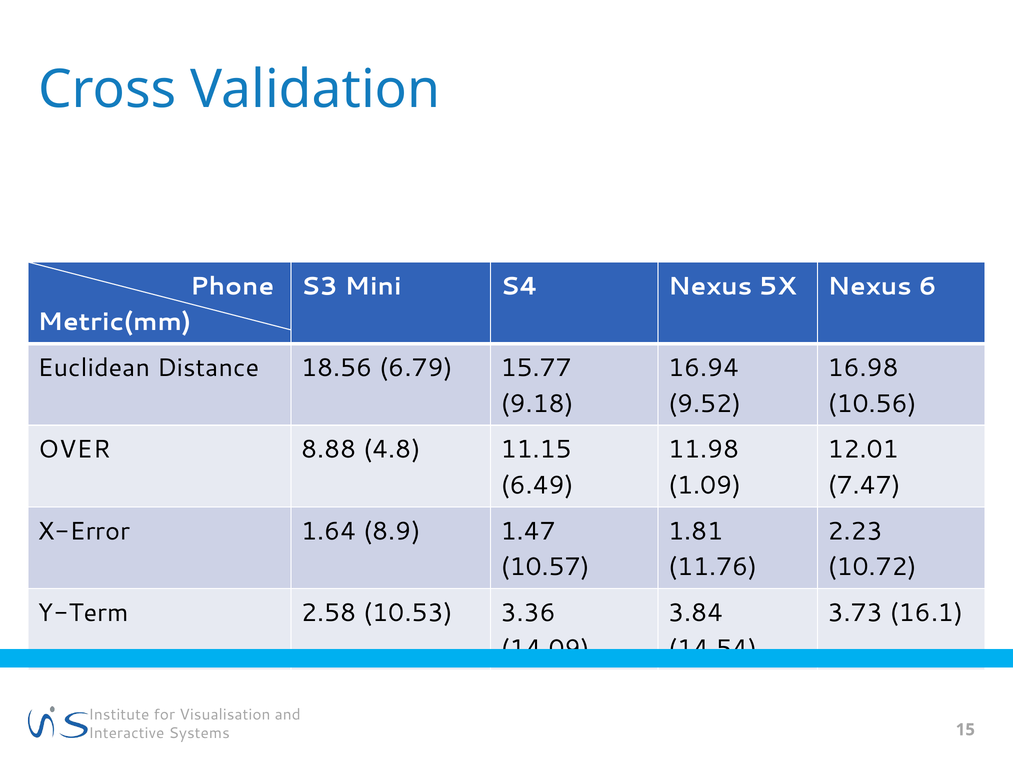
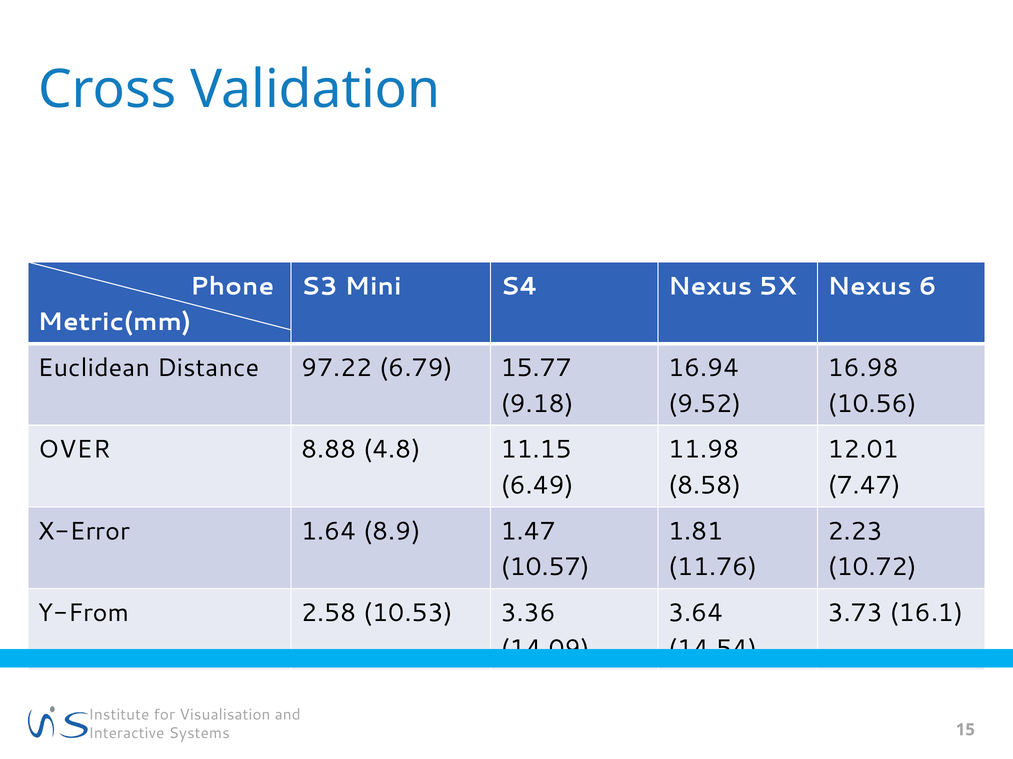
18.56: 18.56 -> 97.22 (337, 368)
1.09: 1.09 -> 8.58 (705, 486)
Y-Term: Y-Term -> Y-From (84, 614)
3.84: 3.84 -> 3.64 (696, 614)
